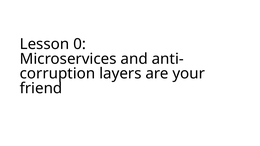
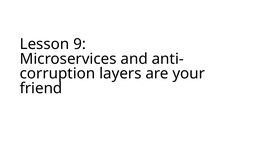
0: 0 -> 9 (80, 44)
